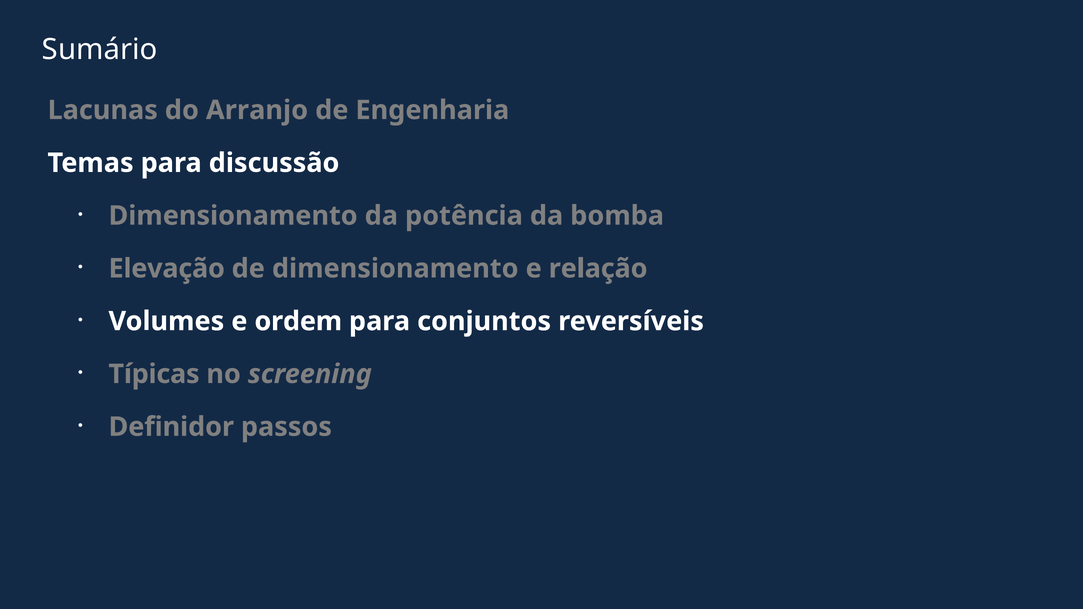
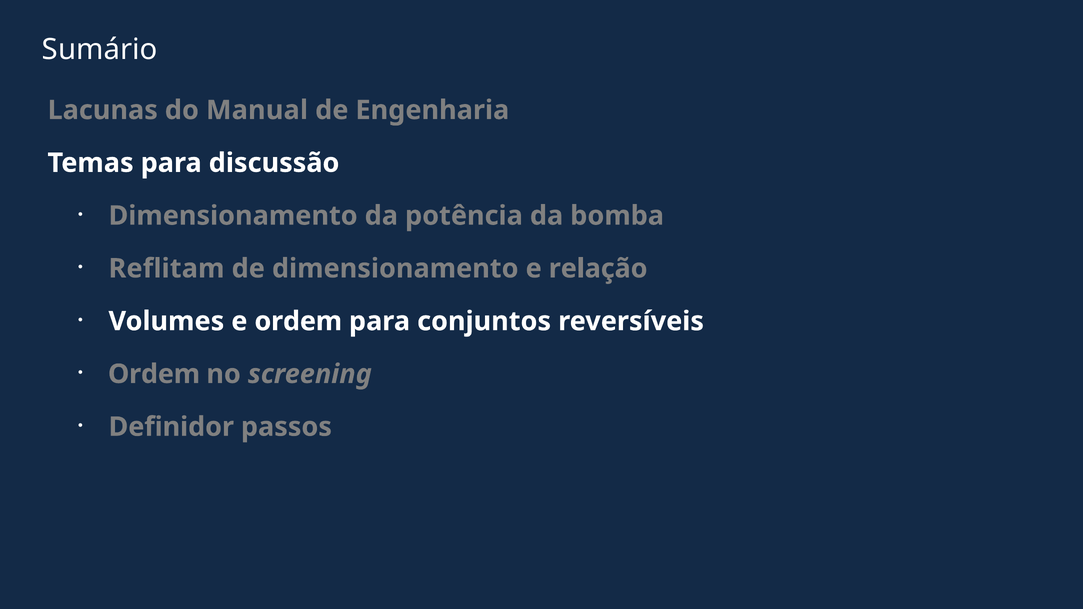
Arranjo: Arranjo -> Manual (257, 110)
Elevação: Elevação -> Reflitam (166, 269)
Típicas: Típicas -> Ordem (154, 374)
